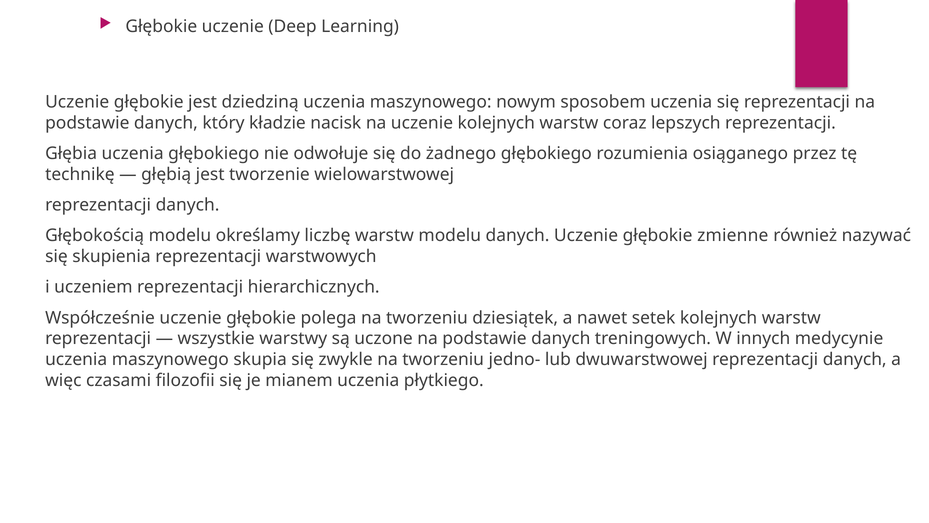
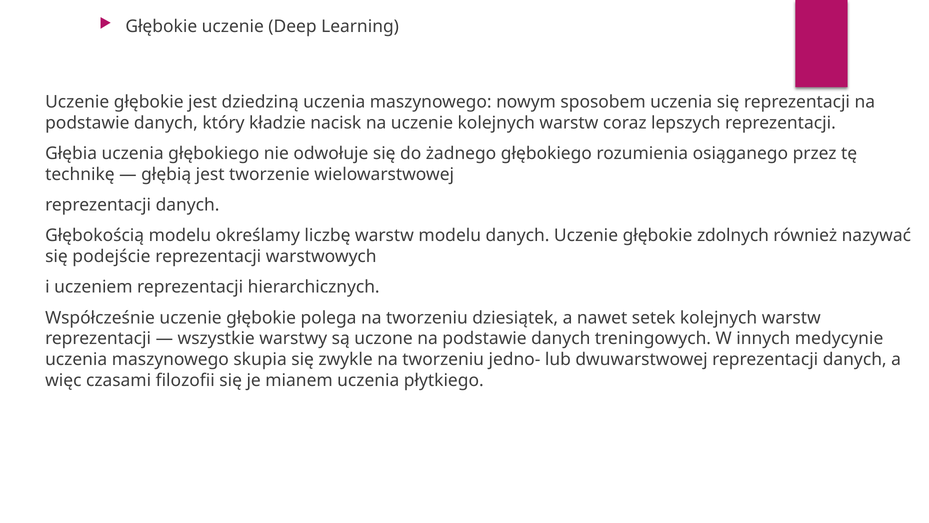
zmienne: zmienne -> zdolnych (733, 235)
skupienia: skupienia -> podejście (111, 256)
